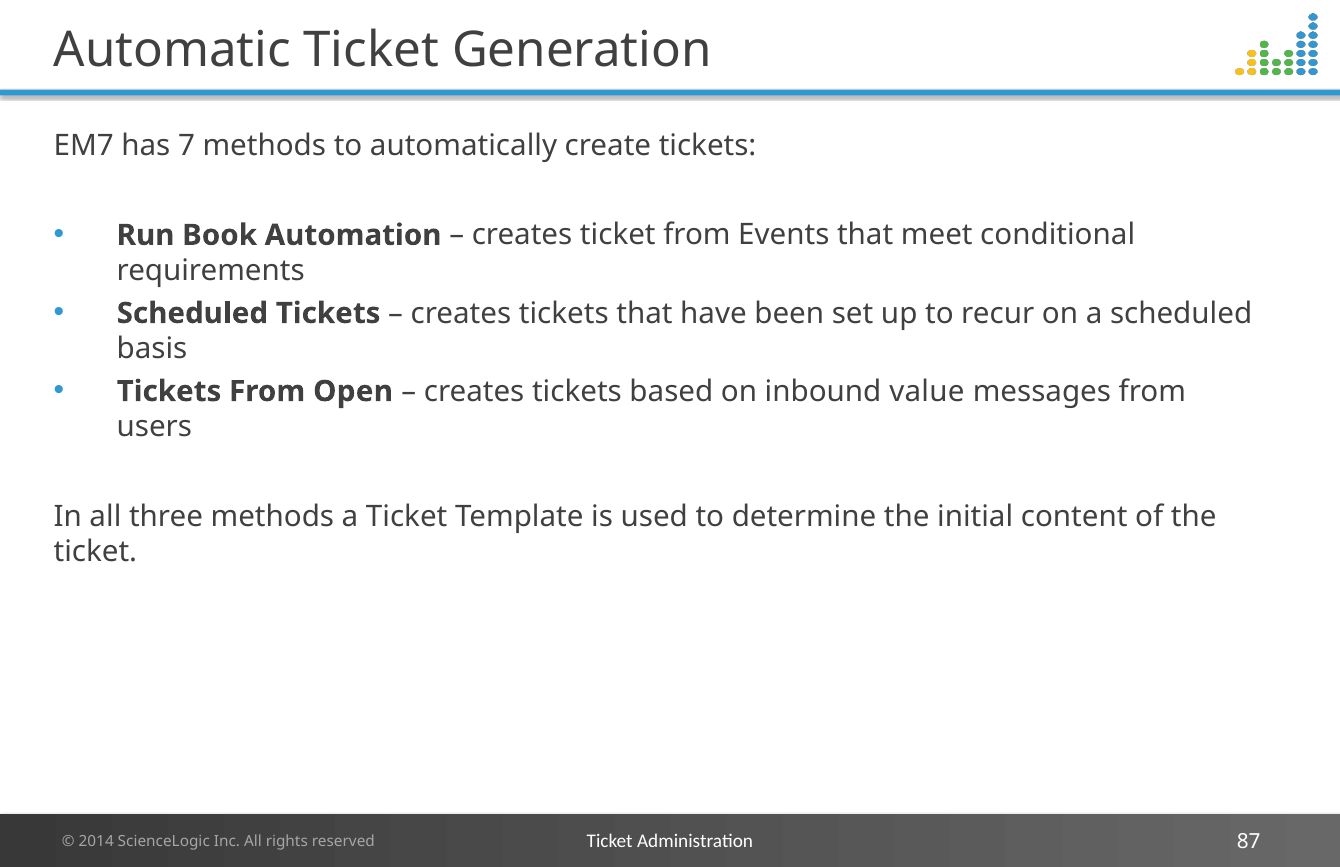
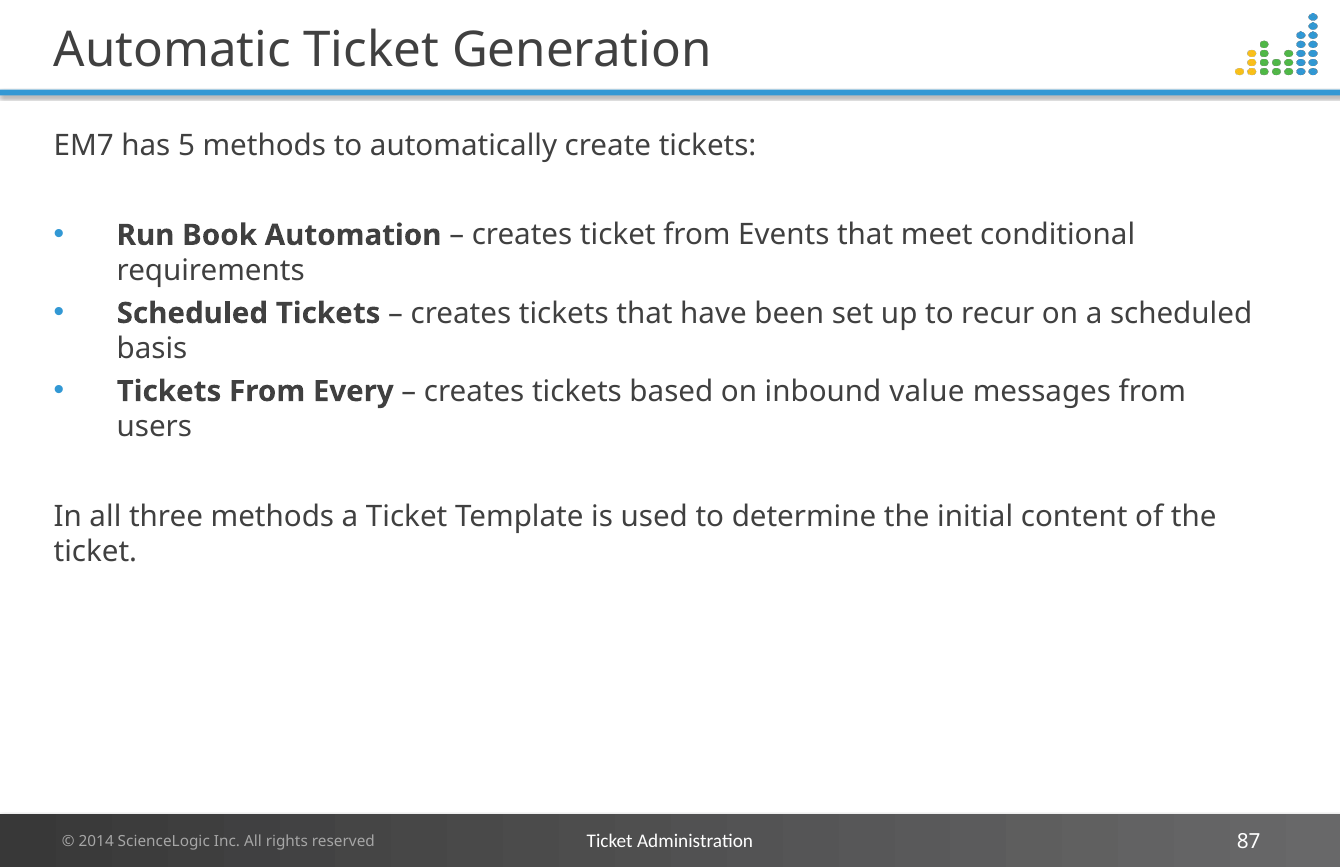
7: 7 -> 5 (186, 145)
Open: Open -> Every (353, 391)
